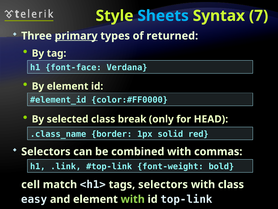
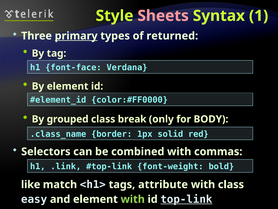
Sheets colour: light blue -> pink (163, 16)
7: 7 -> 1 (259, 16)
selected: selected -> grouped (68, 119)
HEAD: HEAD -> BODY (211, 119)
cell: cell -> like (31, 184)
tags selectors: selectors -> attribute (163, 184)
top-link underline: none -> present (186, 199)
